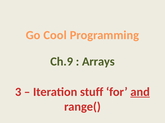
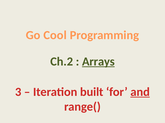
Ch.9: Ch.9 -> Ch.2 (62, 62)
Arrays underline: none -> present (98, 62)
stuff: stuff -> built (92, 92)
